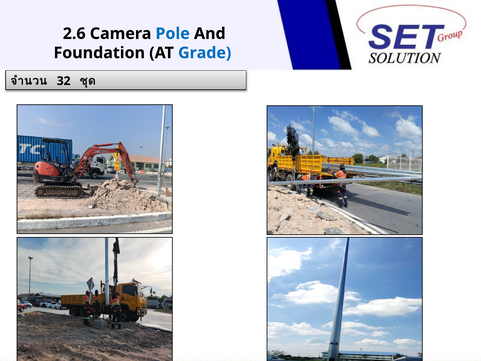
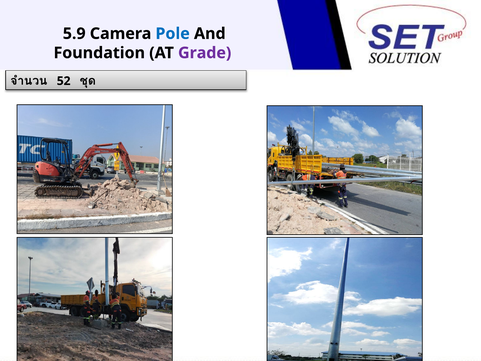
2.6: 2.6 -> 5.9 (74, 34)
Grade colour: blue -> purple (205, 53)
32: 32 -> 52 (64, 81)
